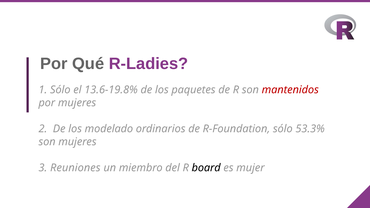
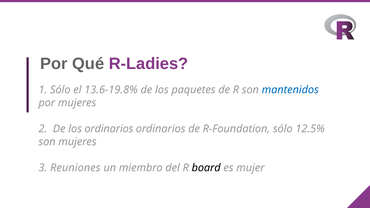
mantenidos colour: red -> blue (290, 90)
los modelado: modelado -> ordinarios (109, 129)
53.3%: 53.3% -> 12.5% (310, 129)
